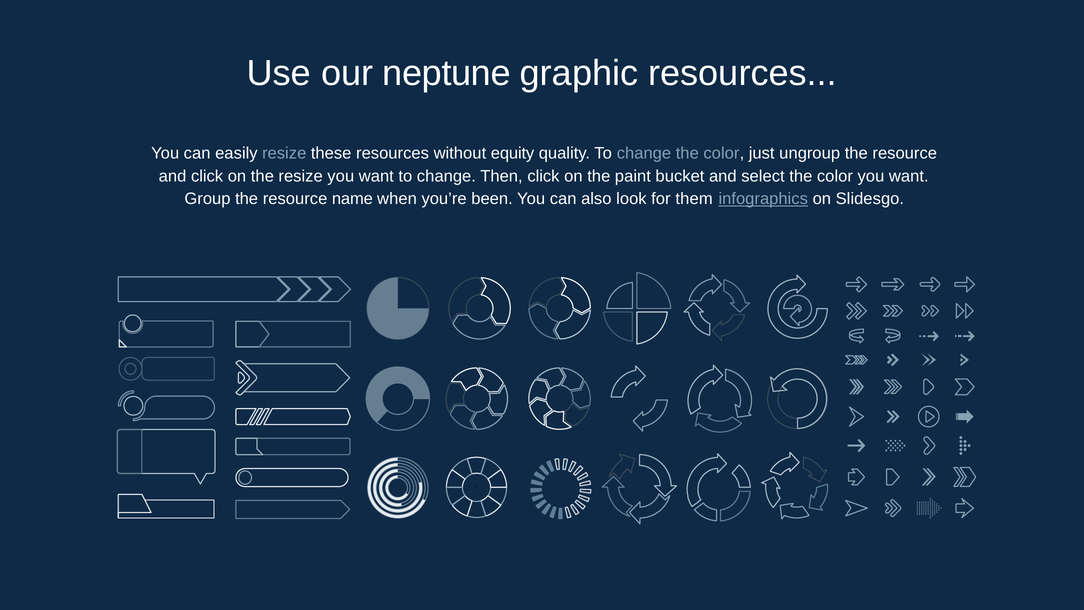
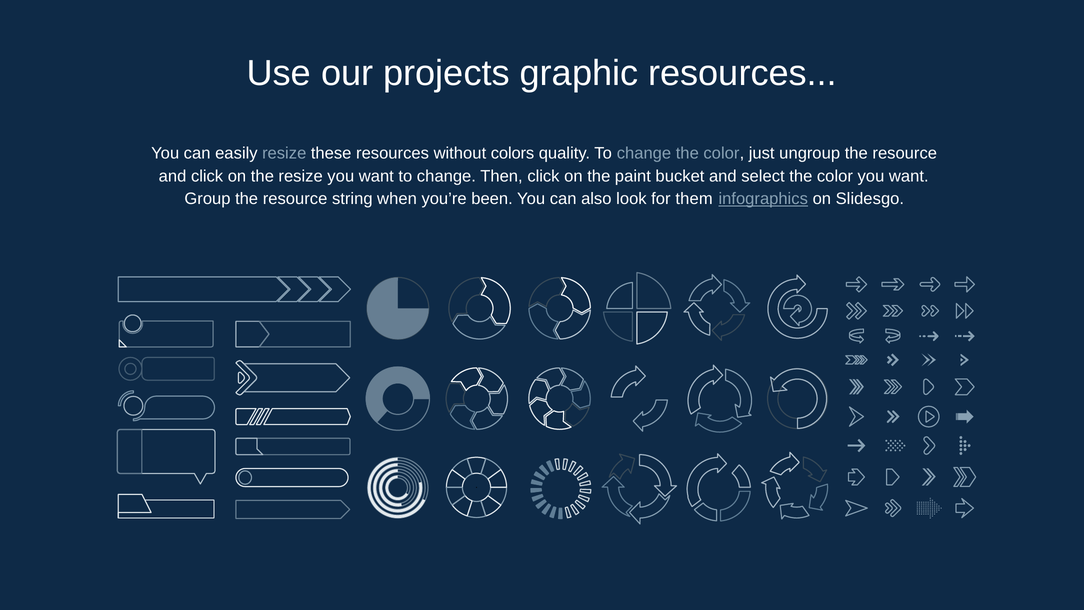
neptune: neptune -> projects (446, 73)
equity: equity -> colors (513, 153)
name: name -> string (352, 199)
